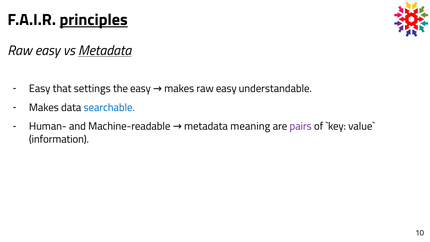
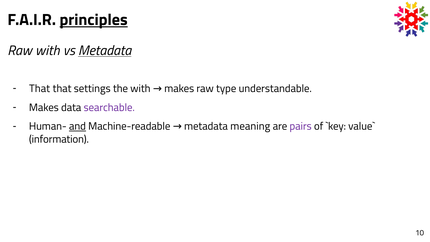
easy: easy -> with (47, 50)
Easy: Easy -> That (40, 89)
the easy: easy -> with (140, 89)
makes raw easy: easy -> type (226, 89)
searchable colour: blue -> purple (109, 107)
and underline: none -> present (77, 126)
